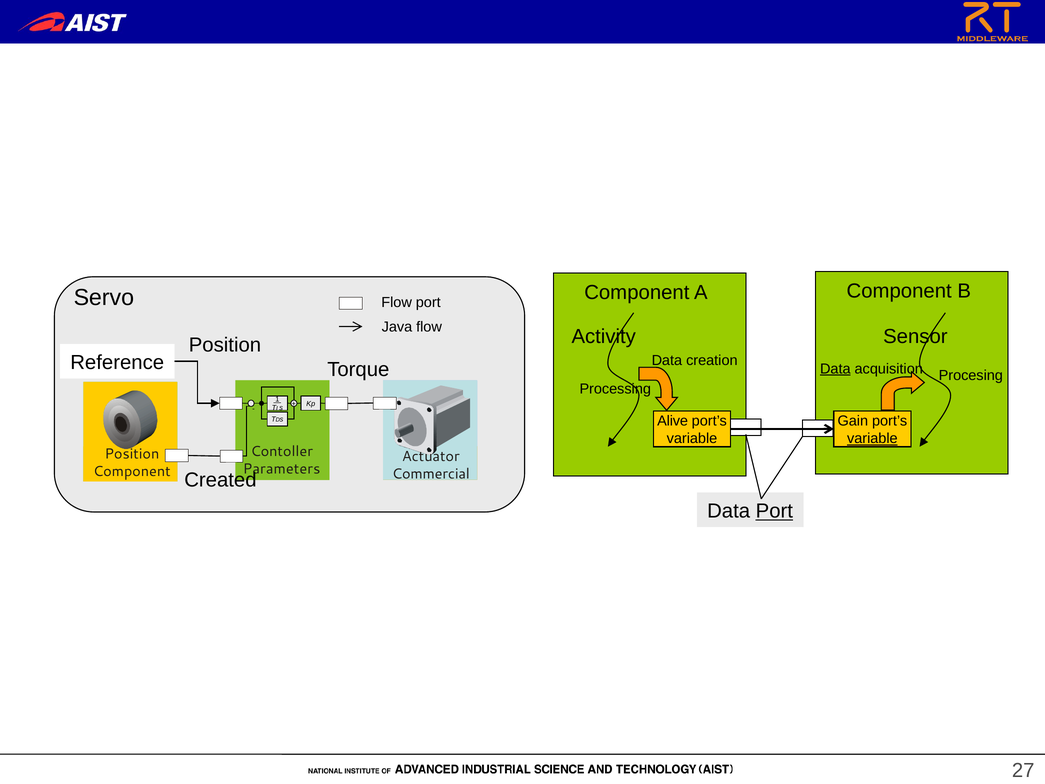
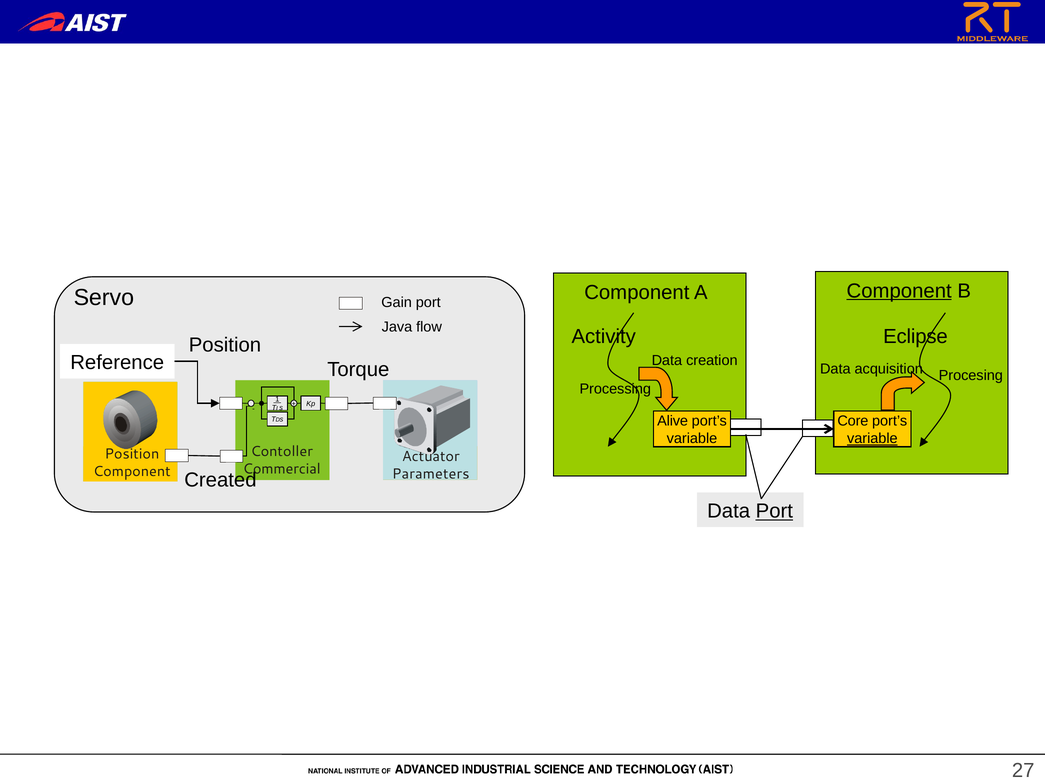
Component underline: none -> present (899, 291)
Servo Flow: Flow -> Gain (397, 302)
Sensor: Sensor -> Eclipse (915, 337)
Data underline: present -> none (835, 369)
Gain: Gain -> Core (853, 421)
Parameters: Parameters -> Commercial (282, 469)
Commercial: Commercial -> Parameters (431, 474)
